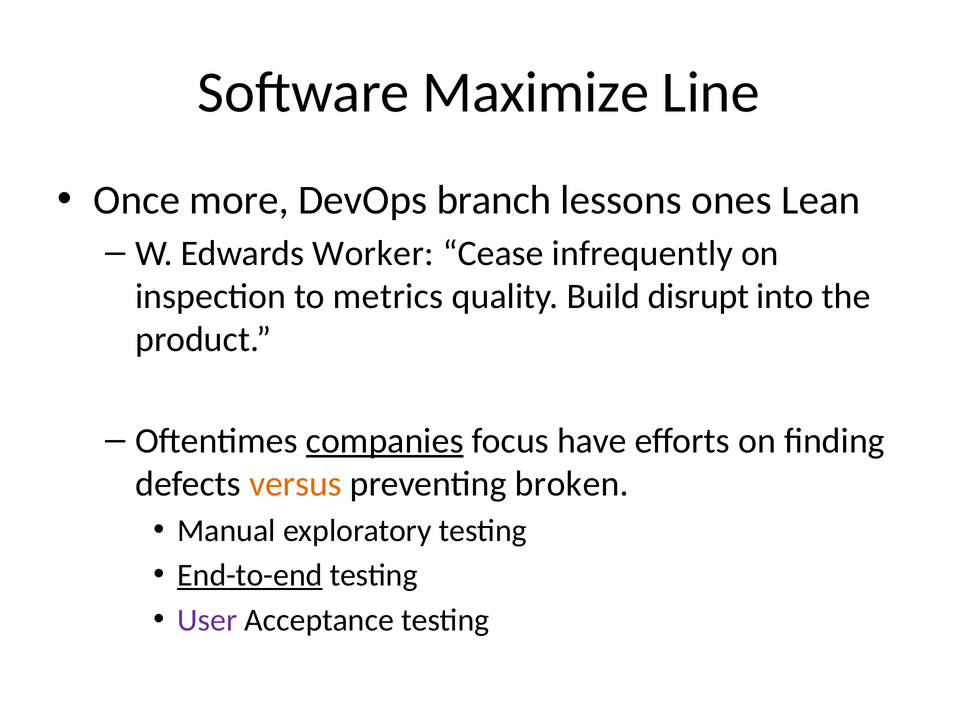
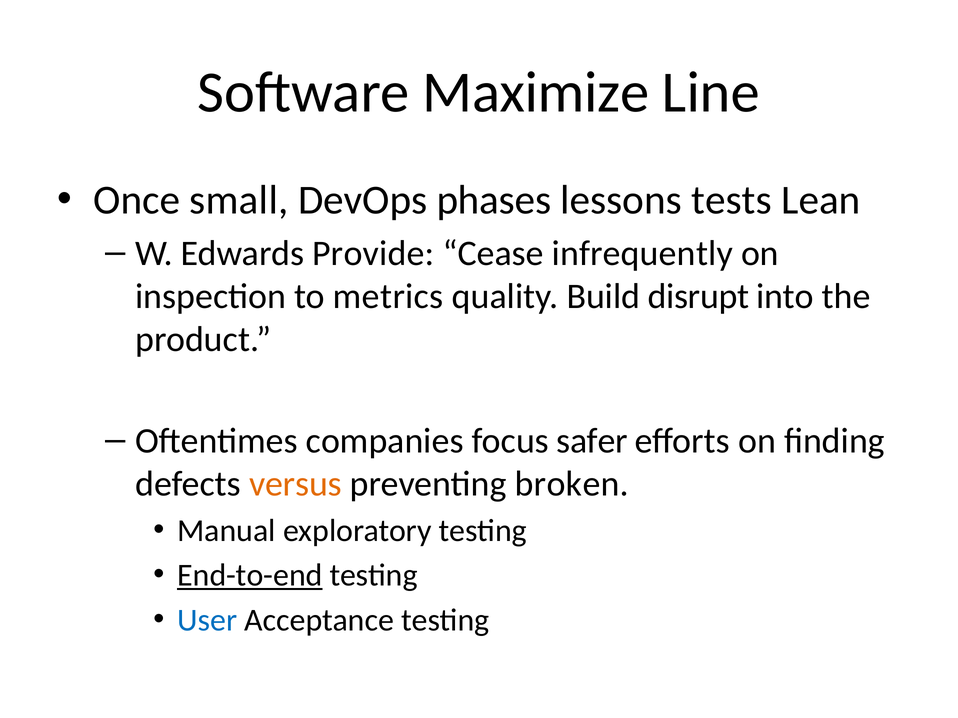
more: more -> small (239, 200)
branch: branch -> phases (494, 200)
ones: ones -> tests (732, 200)
Worker: Worker -> Provide (373, 254)
companies underline: present -> none (385, 441)
have: have -> safer (592, 441)
User colour: purple -> blue (207, 620)
